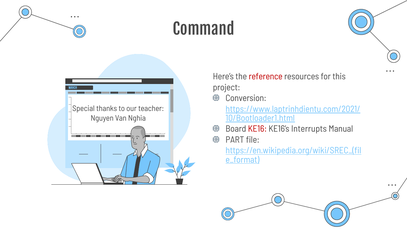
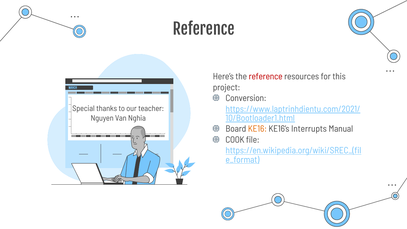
Command: Command -> Reference (204, 30)
KE16 colour: red -> orange (257, 129)
PART: PART -> COOK (235, 140)
